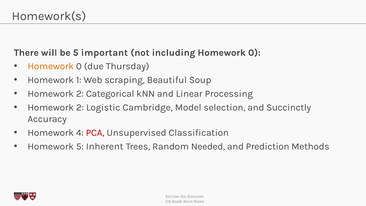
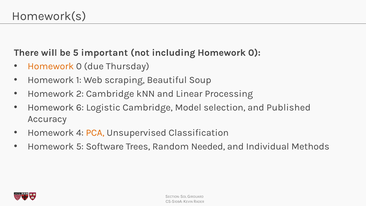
2 Categorical: Categorical -> Cambridge (110, 94)
2: 2 -> 6 (80, 107)
Succinctly: Succinctly -> Published (289, 107)
PCA colour: red -> orange (95, 133)
Inherent: Inherent -> Software (105, 146)
Prediction: Prediction -> Individual (268, 146)
